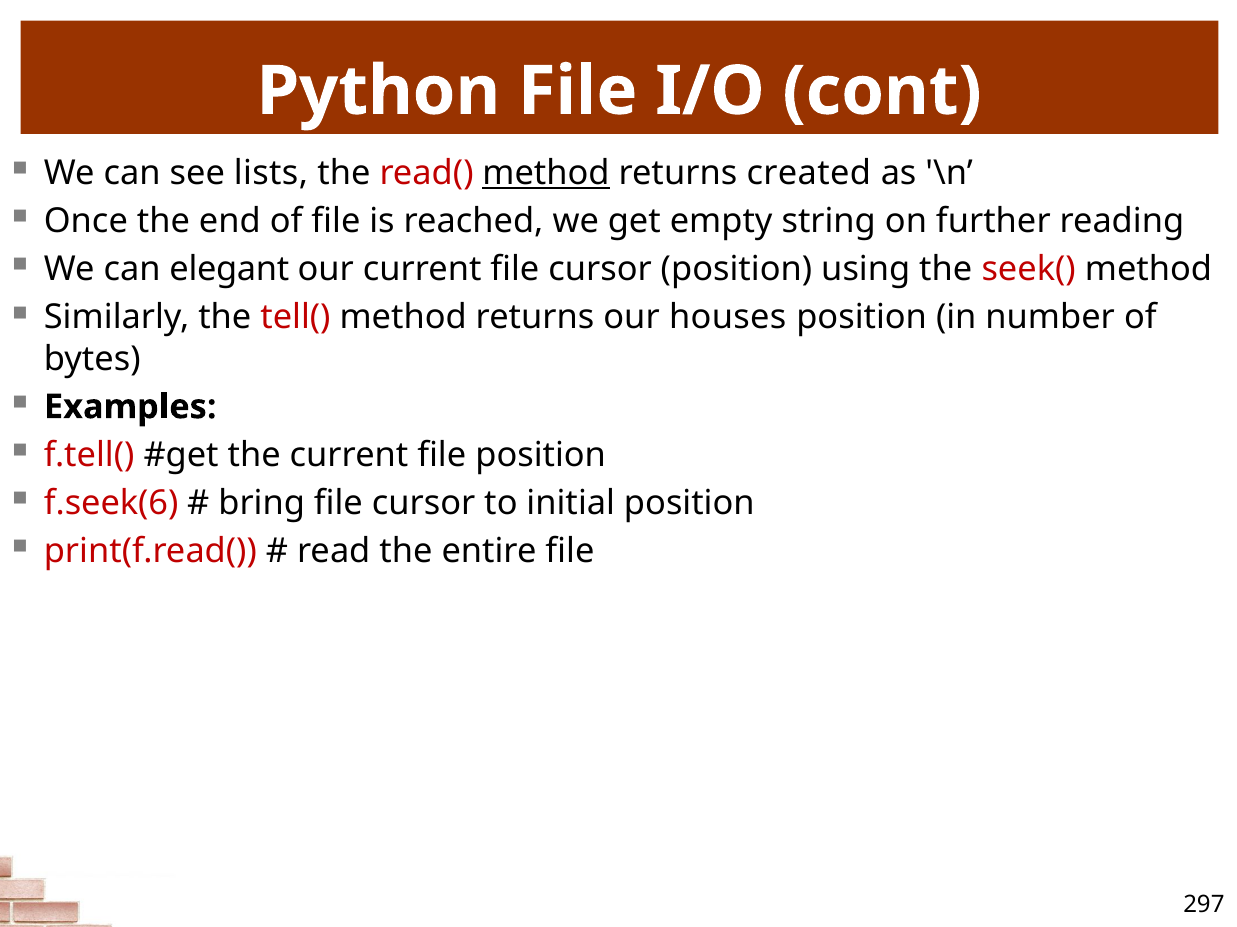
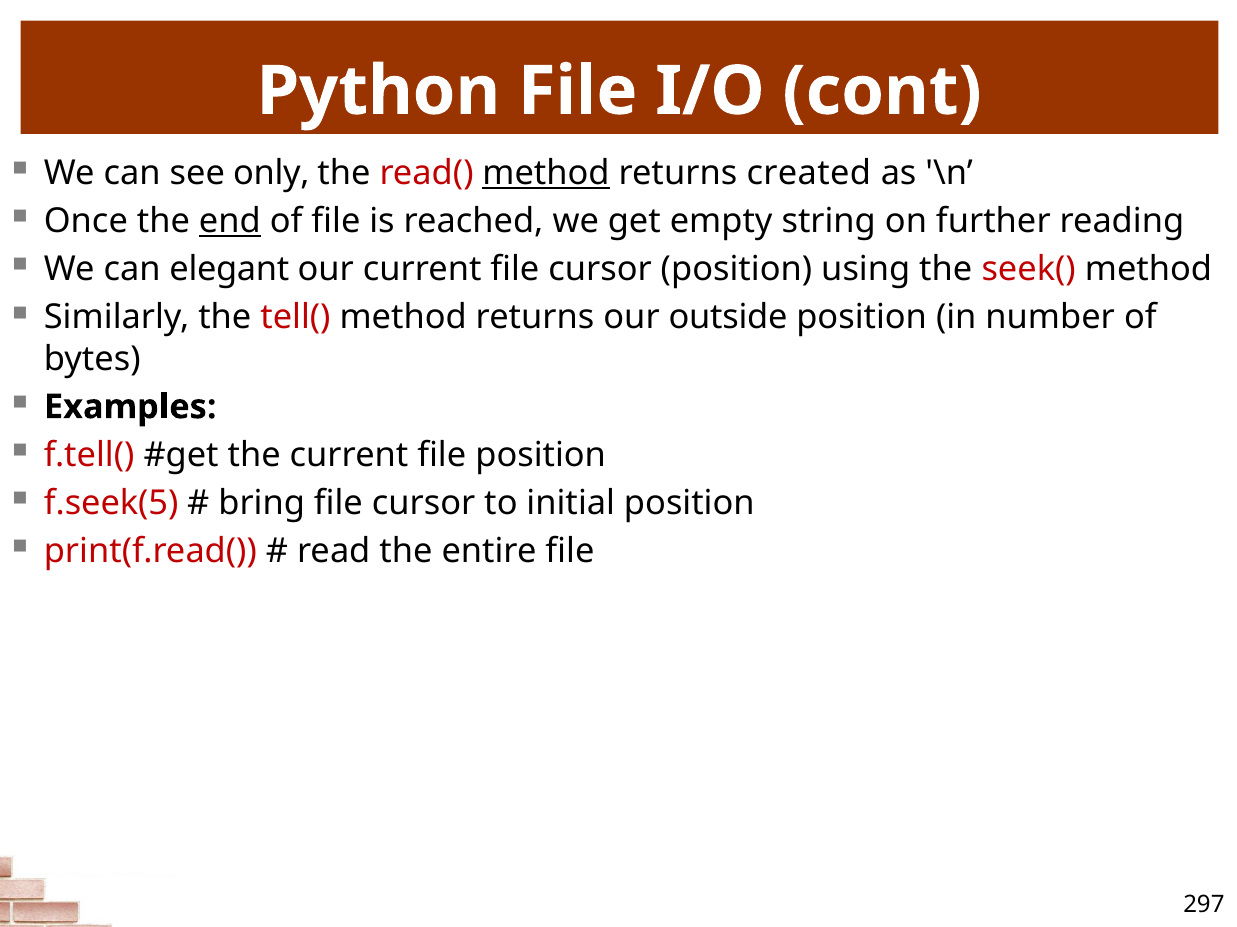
lists: lists -> only (271, 174)
end underline: none -> present (230, 222)
houses: houses -> outside (728, 318)
f.seek(6: f.seek(6 -> f.seek(5 (111, 503)
